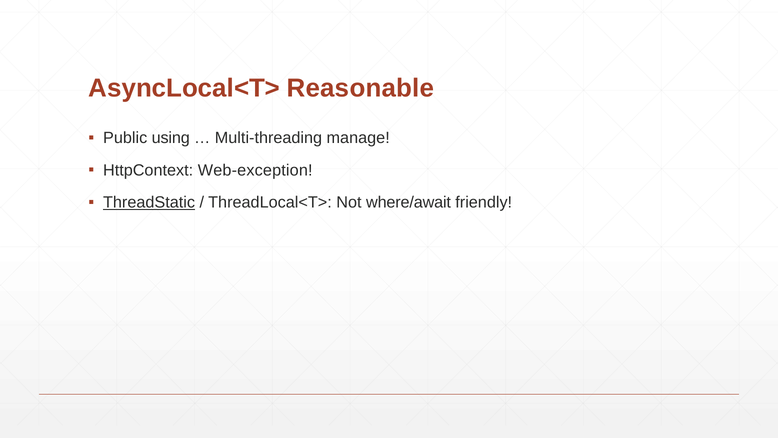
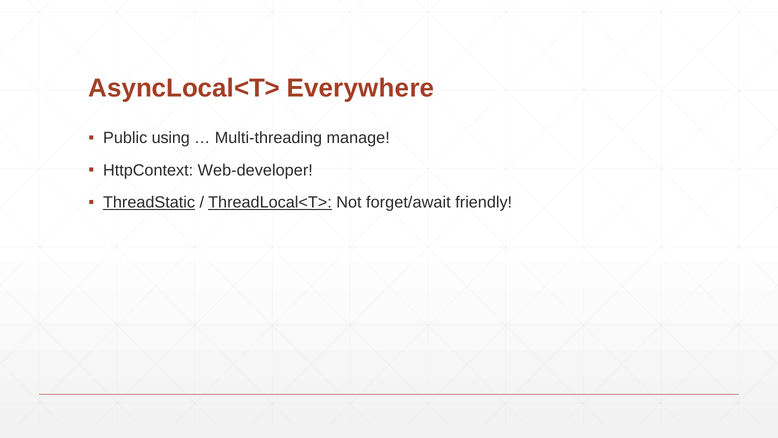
Reasonable: Reasonable -> Everywhere (360, 88)
Web-exception: Web-exception -> Web-developer (255, 170)
ThreadLocal<T> underline: none -> present (270, 202)
where/await: where/await -> forget/await (408, 202)
